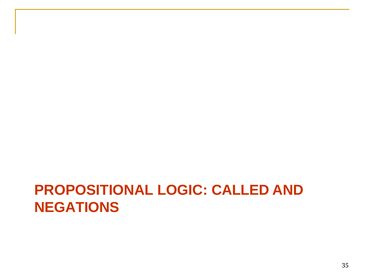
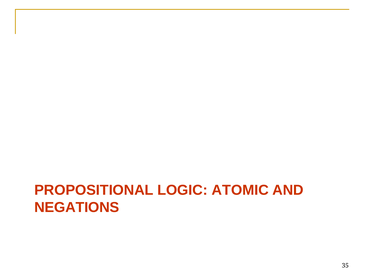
CALLED: CALLED -> ATOMIC (240, 190)
